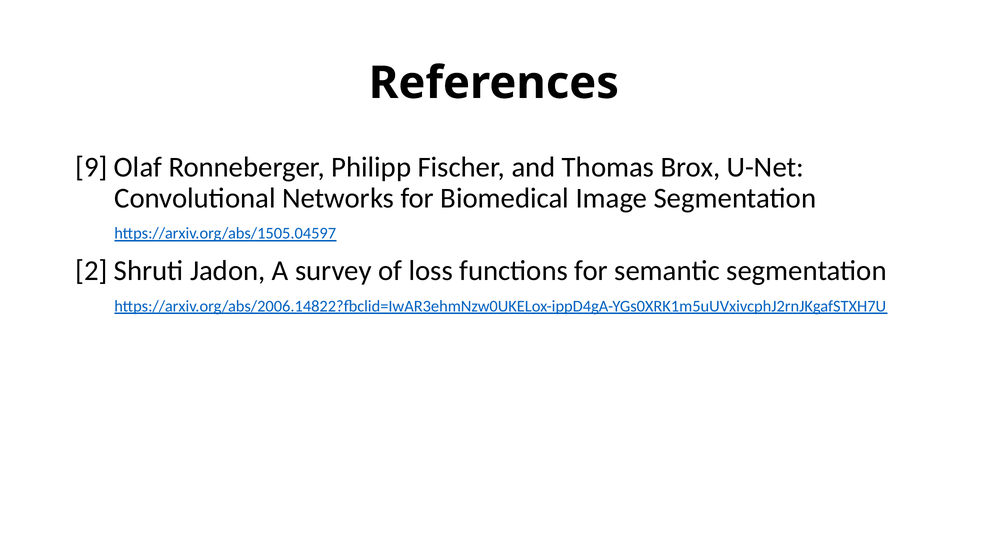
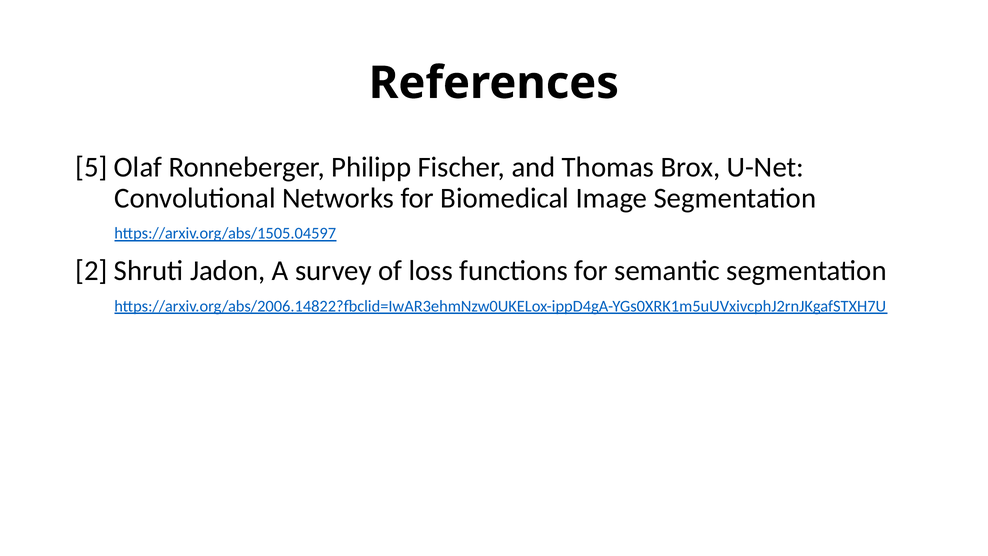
9: 9 -> 5 (91, 167)
